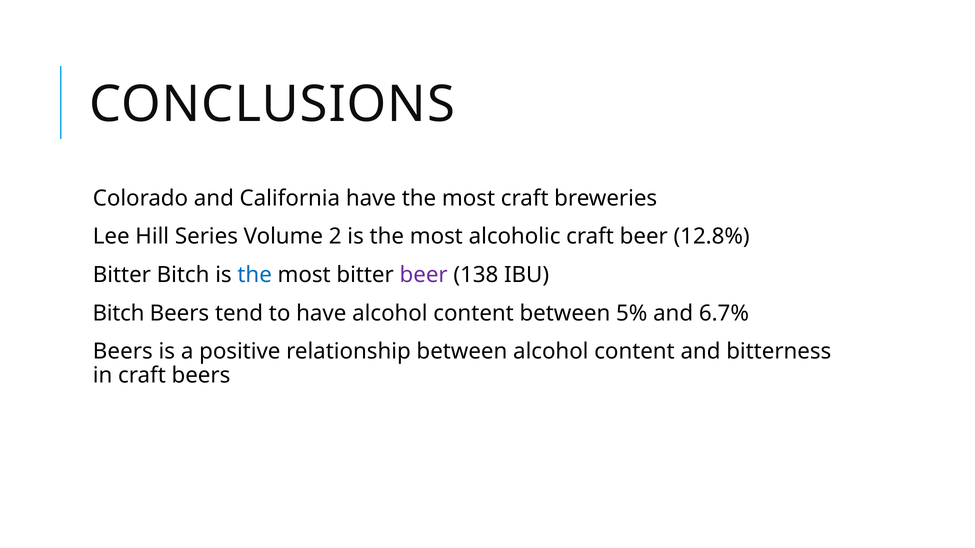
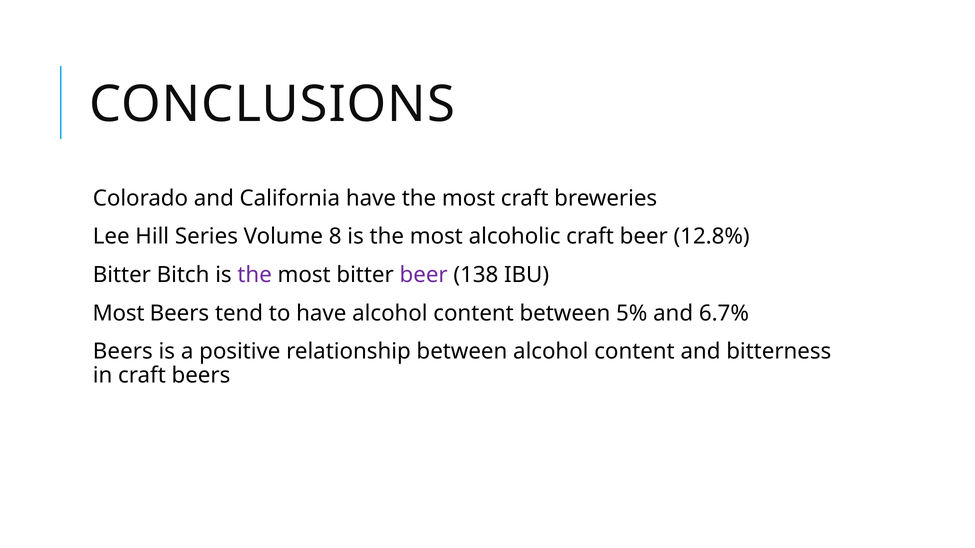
2: 2 -> 8 (335, 237)
the colour: blue -> purple (255, 275)
Bitch: Bitch -> Most (119, 313)
